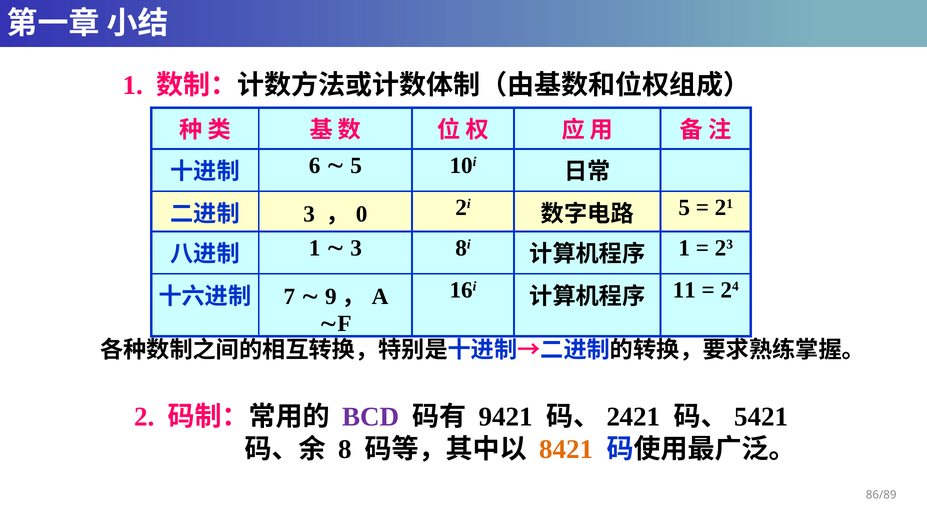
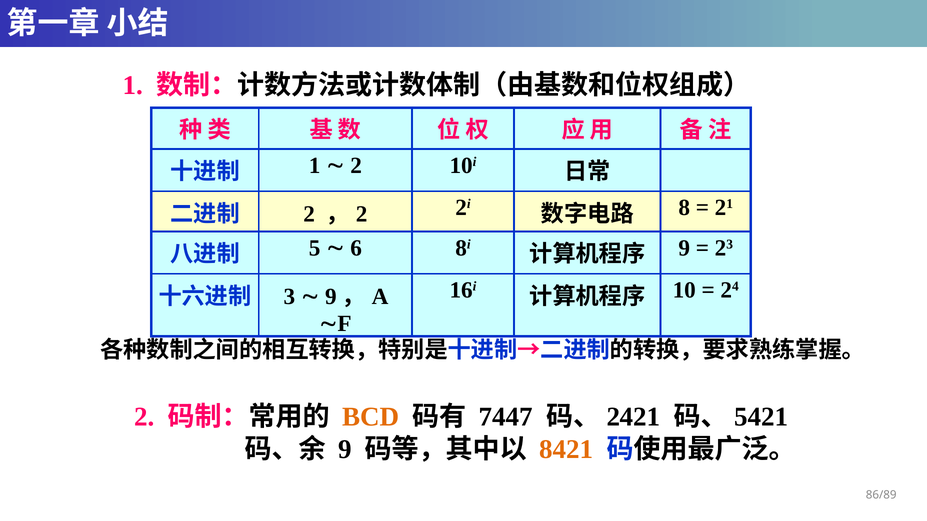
6: 6 -> 1 (315, 166)
5: 5 -> 2 (356, 166)
3: 3 -> 2 (309, 214)
0: 0 -> 2 (362, 214)
5: 5 -> 8 (684, 208)
1: 1 -> 5 (315, 248)
3: 3 -> 6 (356, 248)
1: 1 -> 9 (684, 248)
11: 11 -> 10 (684, 290)
7: 7 -> 3 (289, 297)
BCD colour: purple -> orange (371, 417)
9421: 9421 -> 7447 (506, 417)
8: 8 -> 9 (345, 450)
